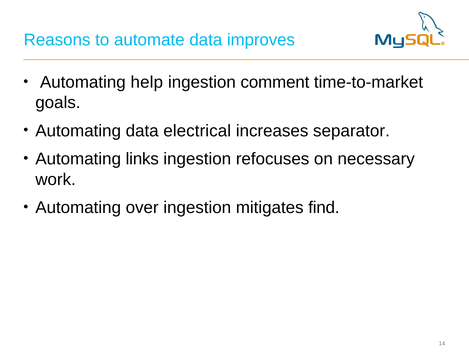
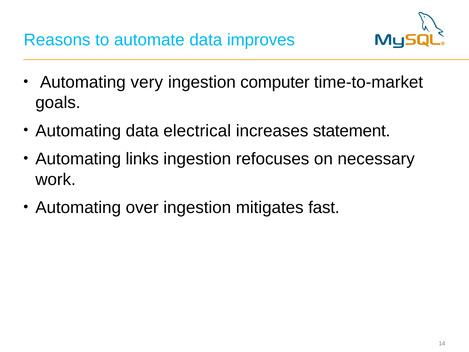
help: help -> very (147, 82)
comment: comment -> computer (275, 82)
separator: separator -> statement (352, 131)
find: find -> fast (324, 207)
